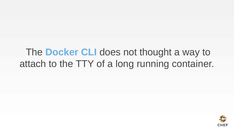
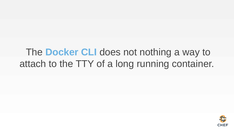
thought: thought -> nothing (156, 52)
